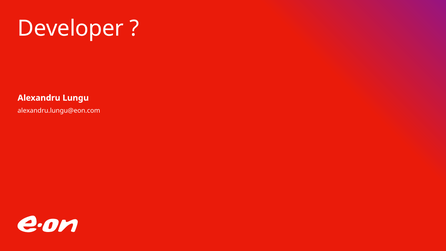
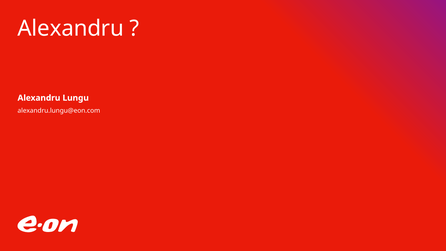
Developer: Developer -> Alexandru (71, 29)
